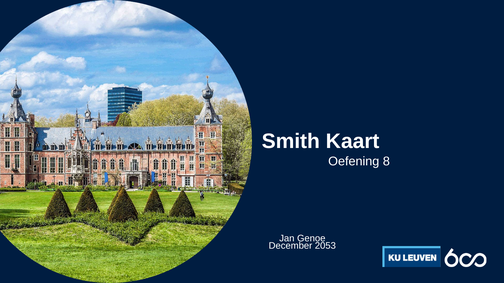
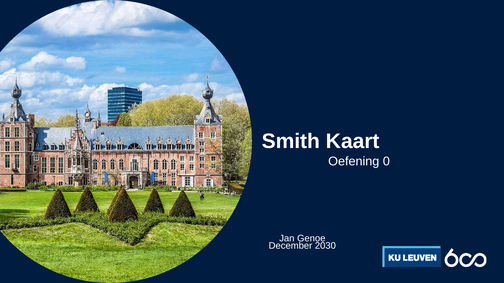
8: 8 -> 0 (386, 161)
2053: 2053 -> 2030 (325, 246)
